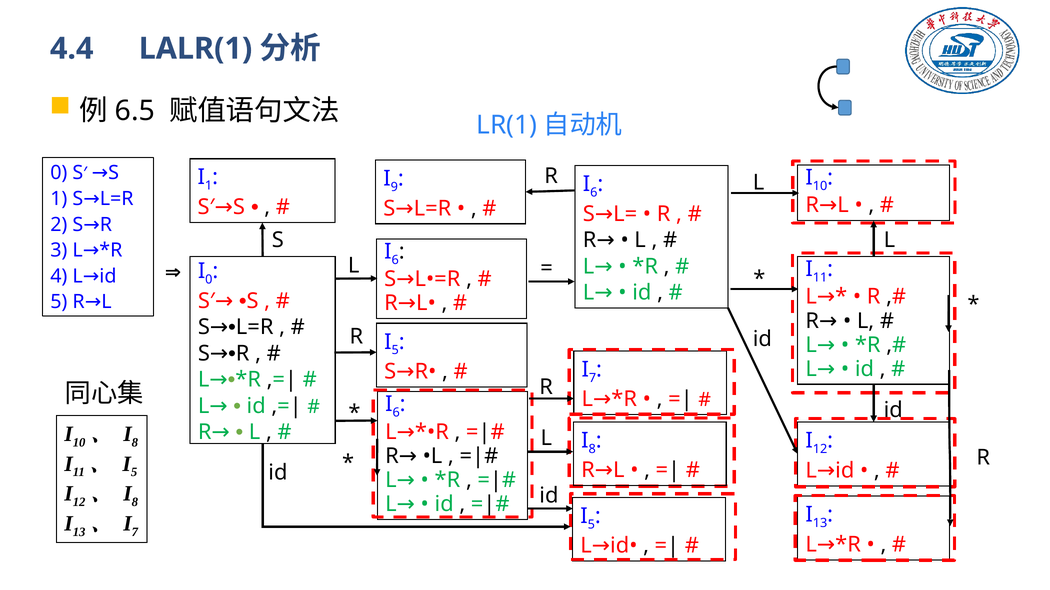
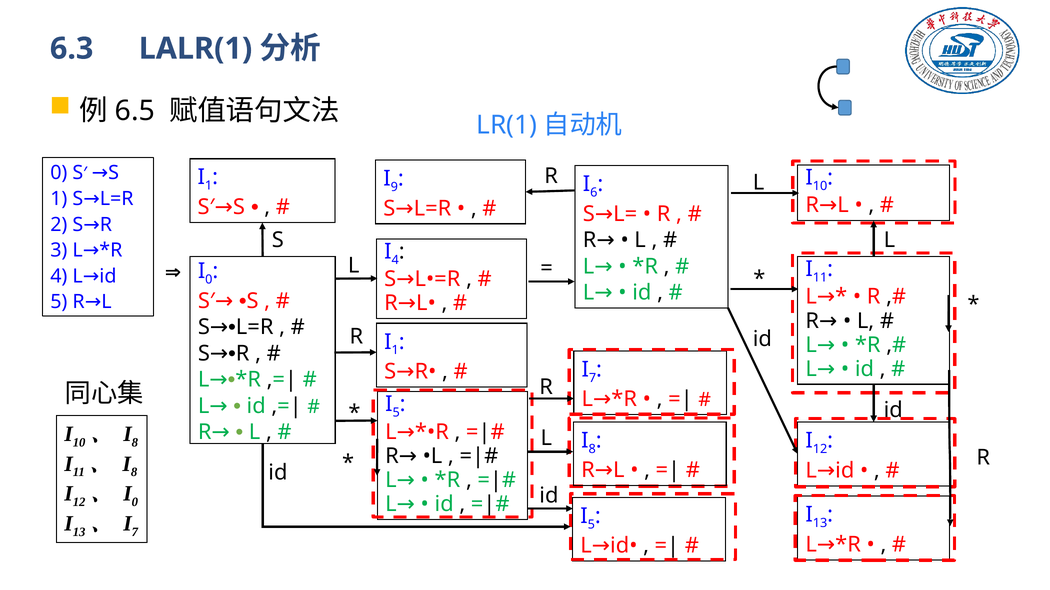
4.4: 4.4 -> 6.3 (72, 49)
6: 6 -> 4 (395, 260)
5: 5 -> 1 (395, 351)
6: 6 -> 5 (396, 413)
5: 5 -> 8 (134, 473)
8: 8 -> 0 (135, 503)
